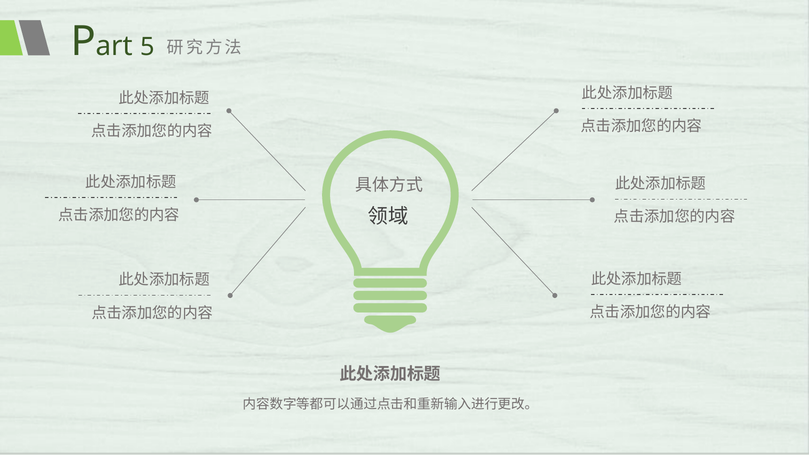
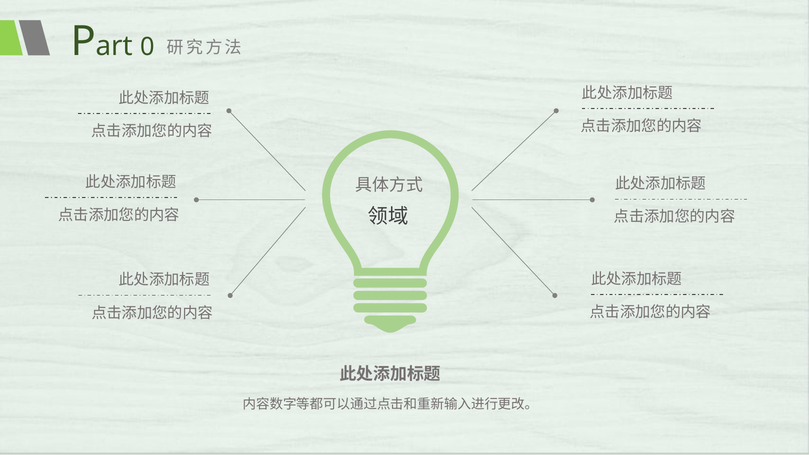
5: 5 -> 0 (147, 47)
